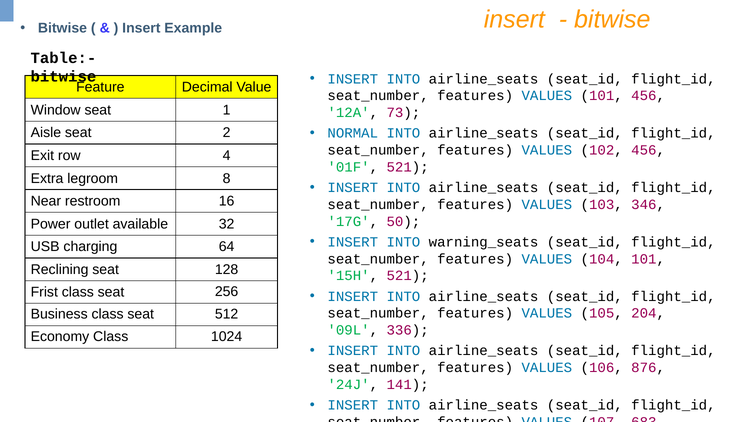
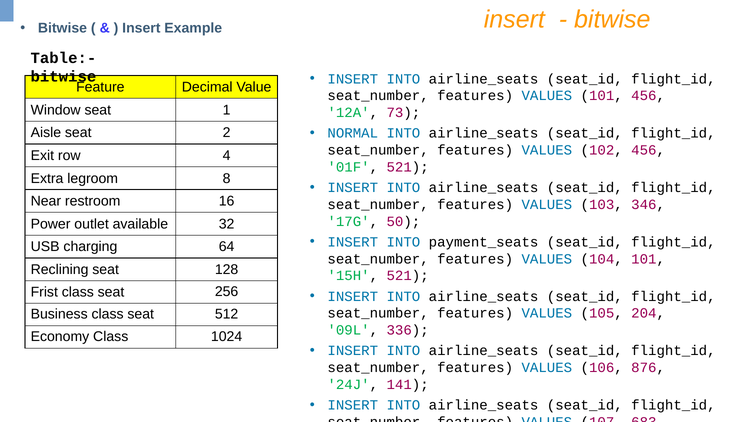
warning_seats: warning_seats -> payment_seats (484, 242)
